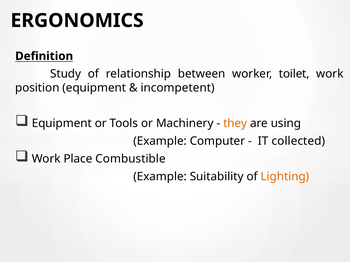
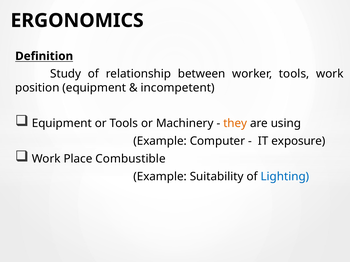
worker toilet: toilet -> tools (294, 74)
collected: collected -> exposure (298, 141)
Lighting colour: orange -> blue (285, 177)
